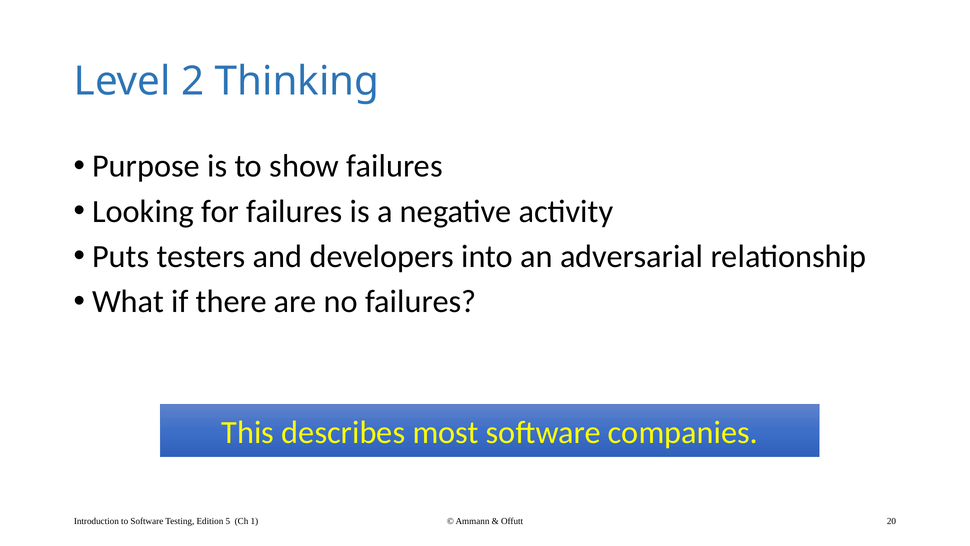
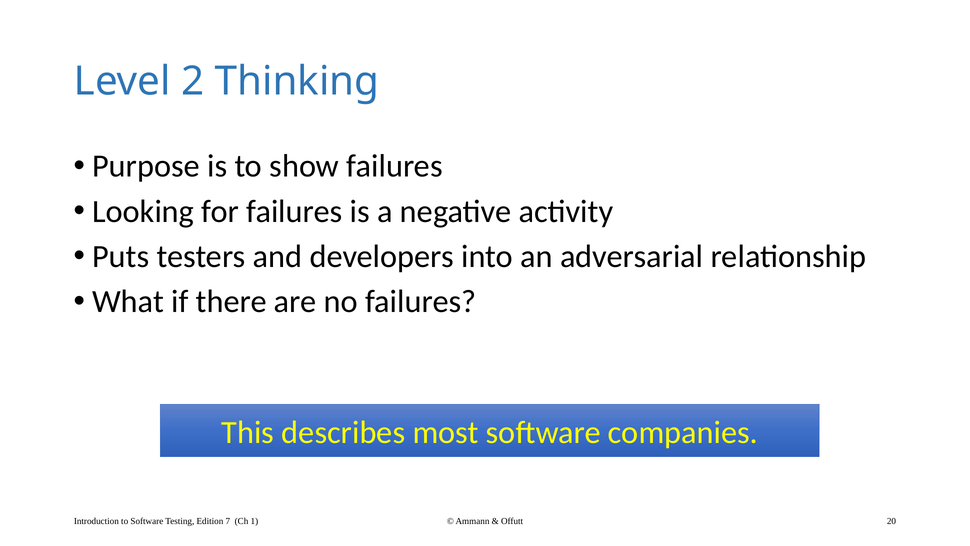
5: 5 -> 7 (228, 521)
